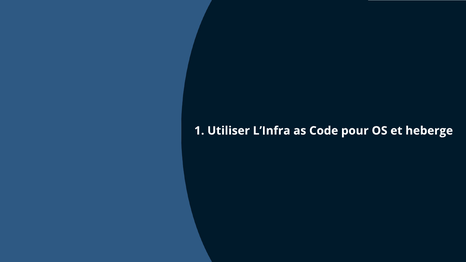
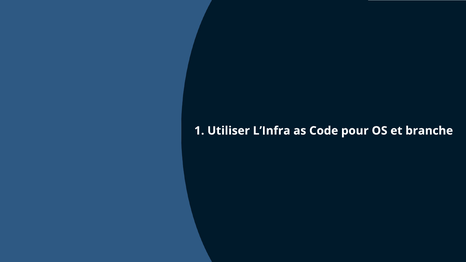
heberge: heberge -> branche (429, 131)
